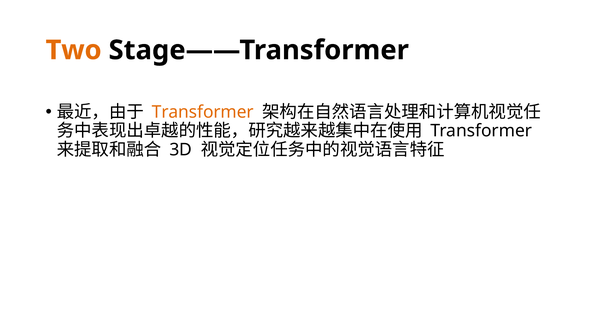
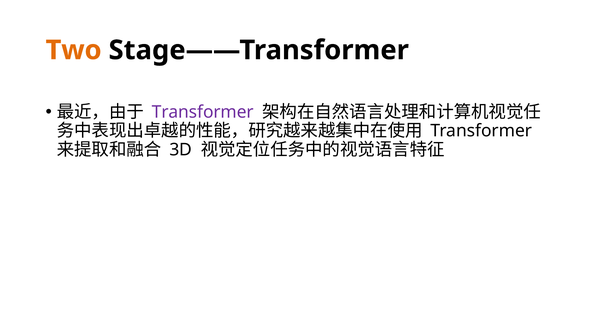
Transformer colour: orange -> purple (203, 112)
